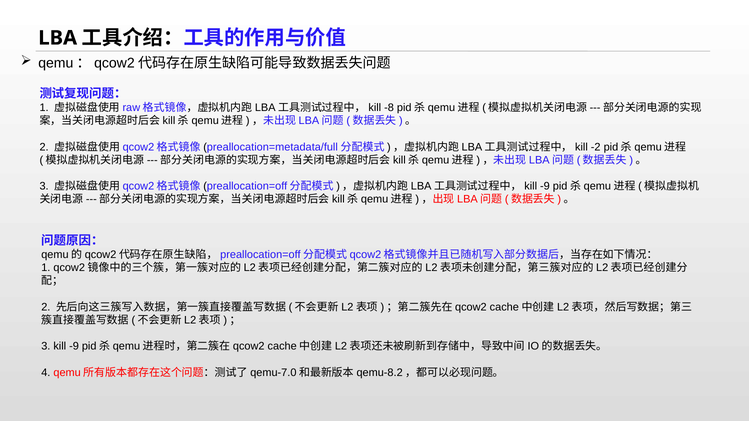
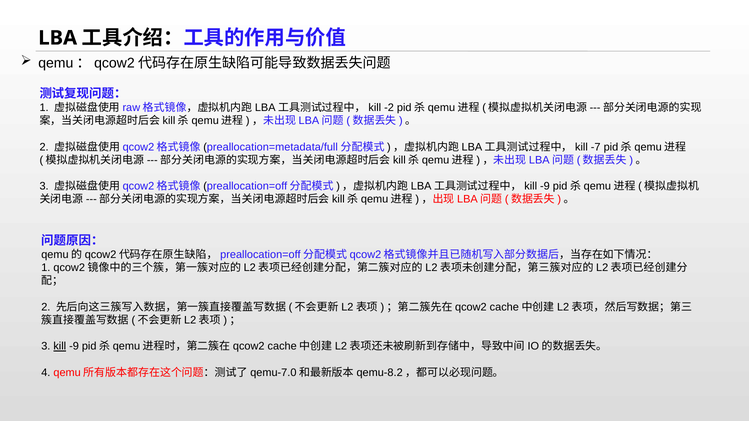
-8: -8 -> -2 (389, 108)
-2: -2 -> -7 (596, 147)
kill underline: none -> present (60, 347)
